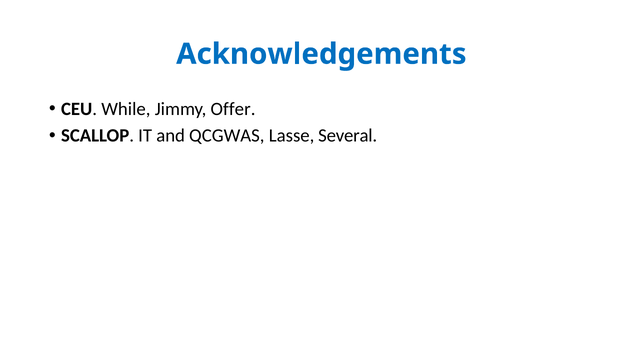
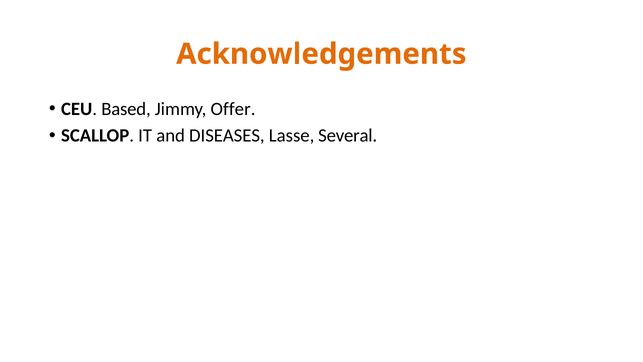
Acknowledgements colour: blue -> orange (321, 54)
While: While -> Based (126, 109)
QCGWAS: QCGWAS -> DISEASES (227, 136)
